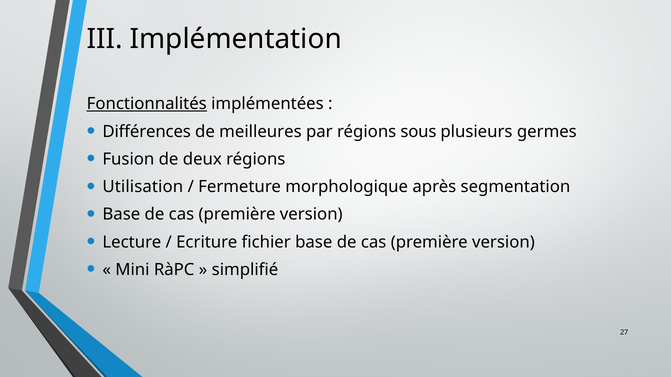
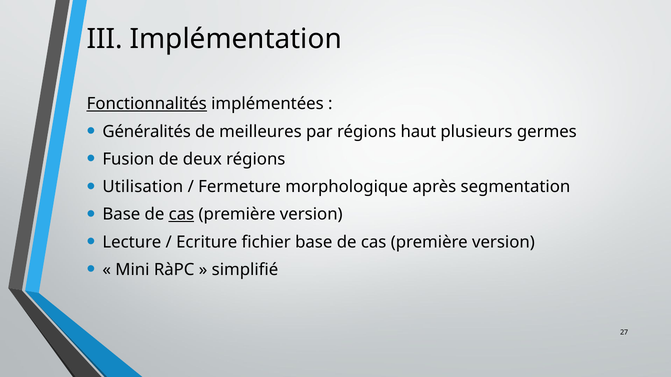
Différences: Différences -> Généralités (147, 132)
sous: sous -> haut (418, 132)
cas underline: none -> present (181, 215)
